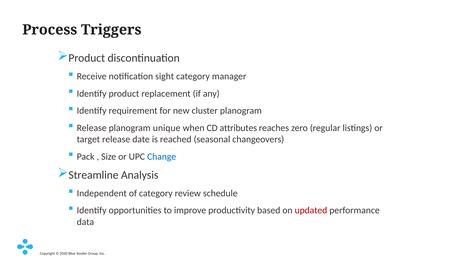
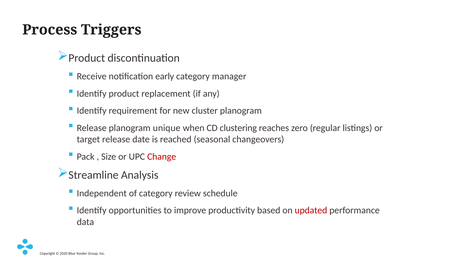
sight: sight -> early (165, 76)
attributes: attributes -> clustering (238, 128)
Change colour: blue -> red (162, 157)
